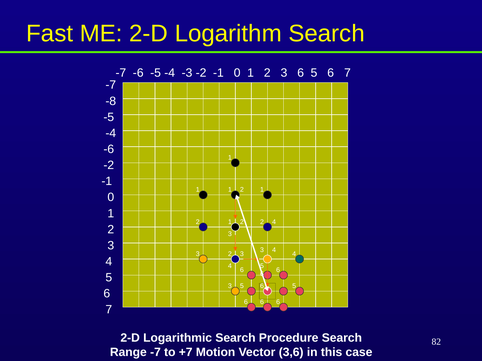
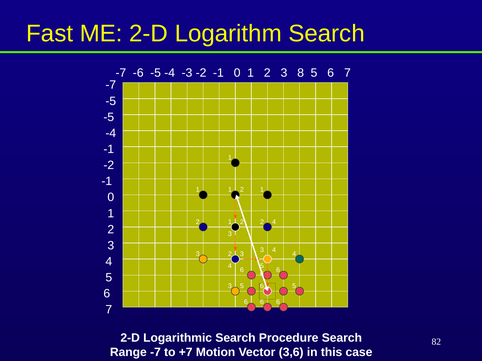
3 6: 6 -> 8 (301, 73)
-8: -8 -> -5 (111, 101)
-6: -6 -> -1 (109, 149)
